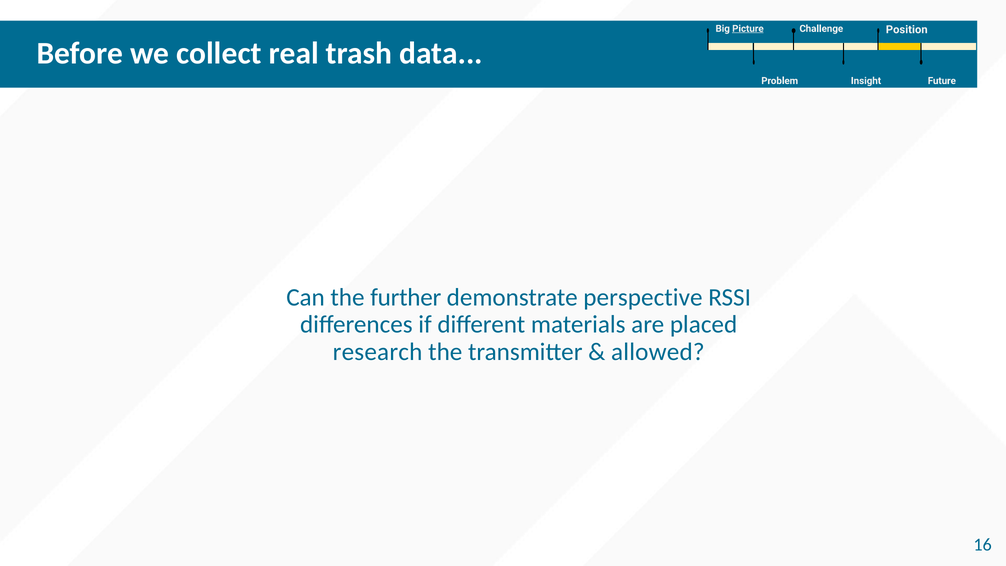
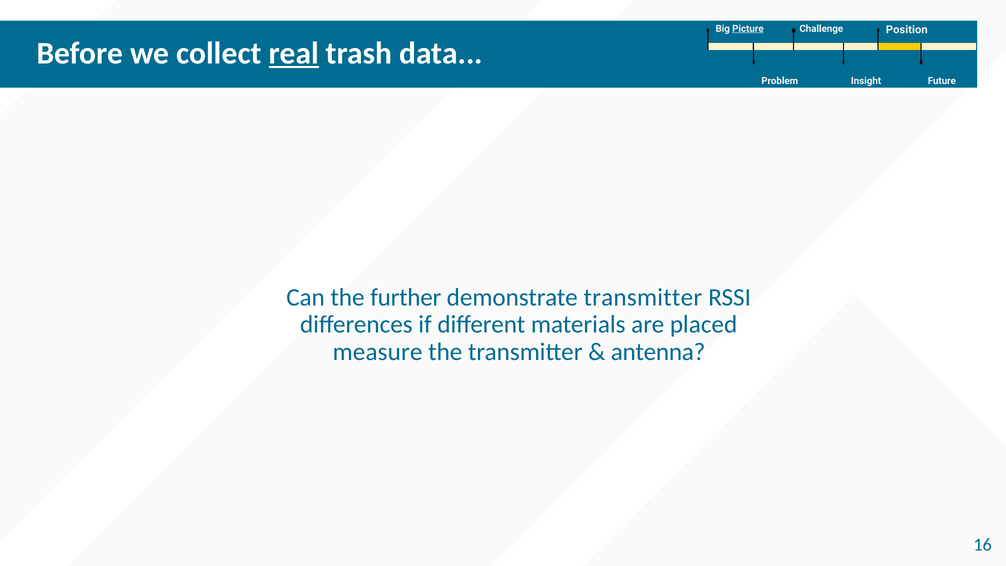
real underline: none -> present (294, 54)
demonstrate perspective: perspective -> transmitter (643, 297)
research: research -> measure (378, 352)
allowed: allowed -> antenna (658, 352)
